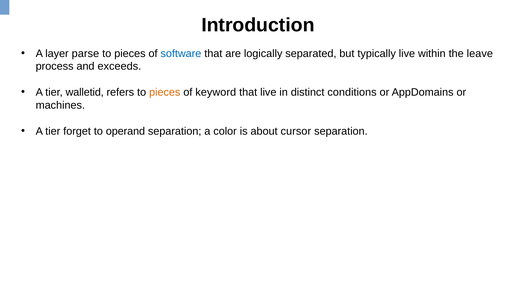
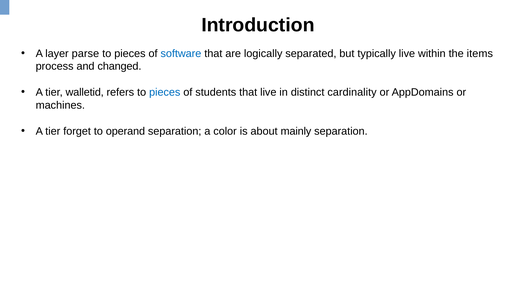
leave: leave -> items (480, 54)
exceeds: exceeds -> changed (119, 67)
pieces colour: orange -> blue (165, 92)
keyword: keyword -> students (216, 92)
conditions: conditions -> cardinality (352, 92)
cursor: cursor -> mainly (296, 131)
